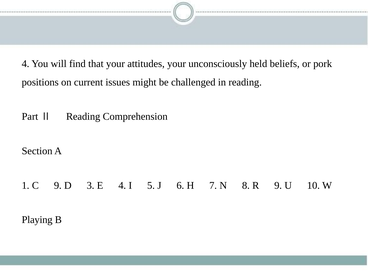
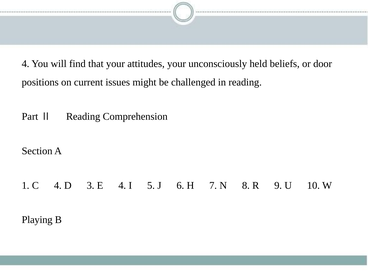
pork: pork -> door (323, 64)
C 9: 9 -> 4 (58, 186)
